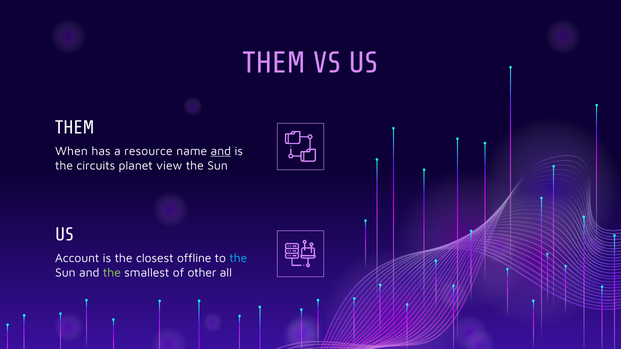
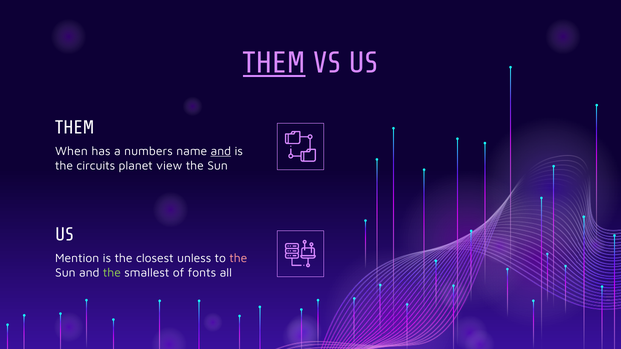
THEM underline: none -> present (274, 63)
resource: resource -> numbers (148, 151)
Account: Account -> Mention (77, 258)
offline: offline -> unless (194, 258)
the colour: light blue -> pink (238, 258)
other: other -> fonts (202, 273)
